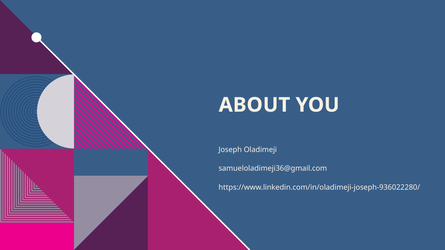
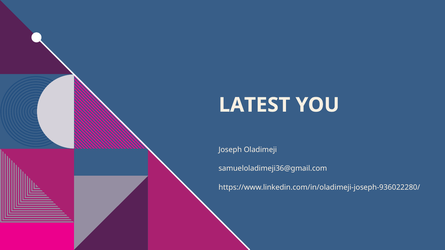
ABOUT: ABOUT -> LATEST (254, 105)
